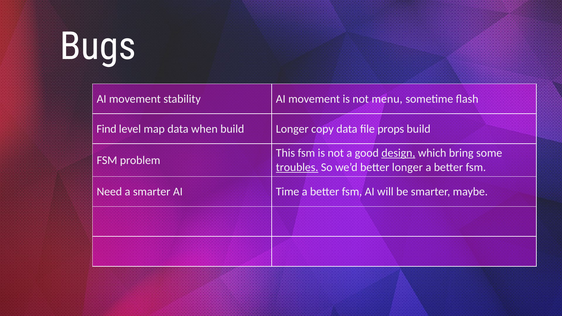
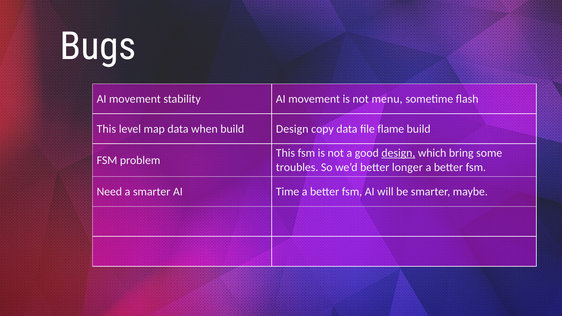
Find: Find -> This (106, 129)
build Longer: Longer -> Design (292, 129)
props: props -> flame (391, 129)
troubles underline: present -> none (297, 167)
